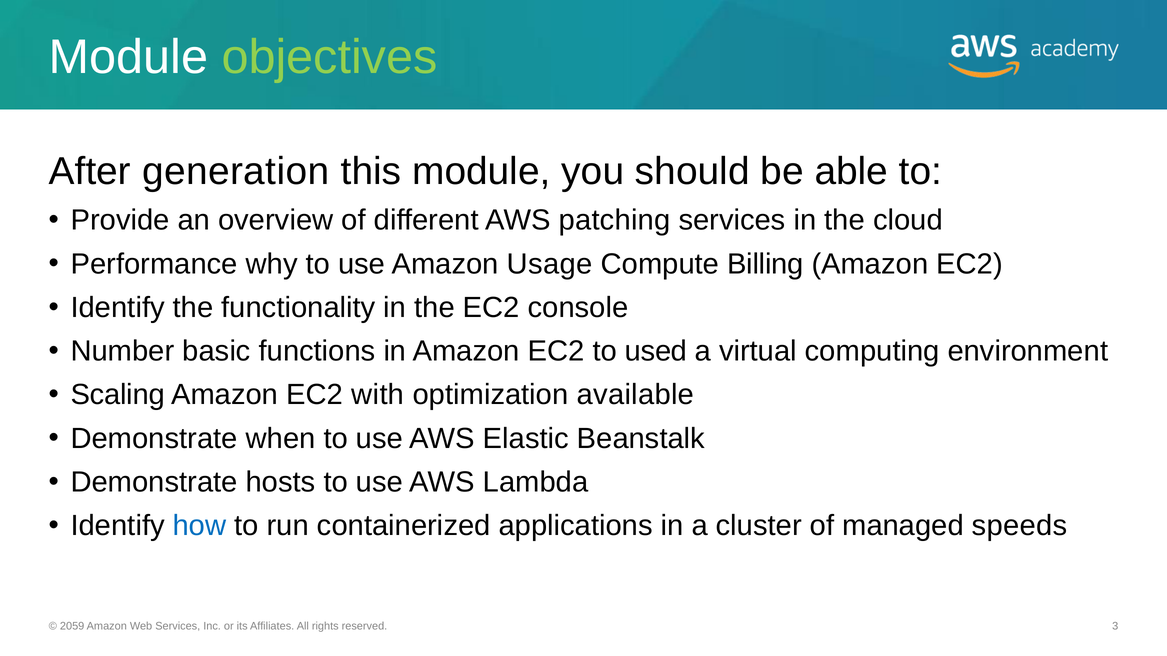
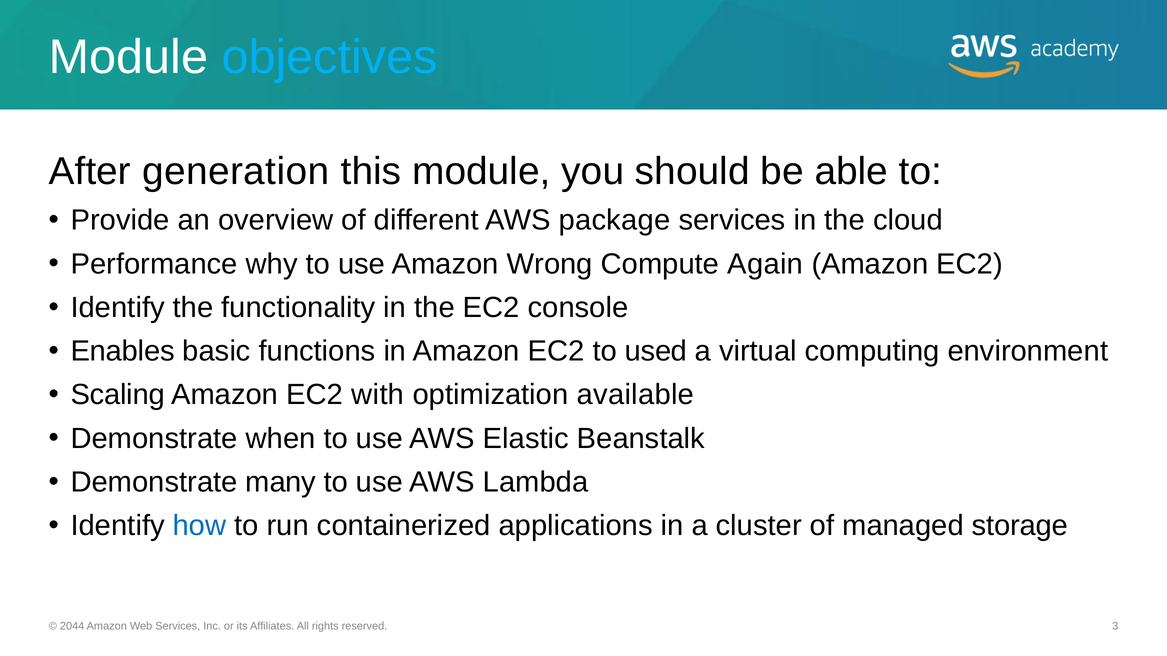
objectives colour: light green -> light blue (329, 57)
patching: patching -> package (615, 220)
Usage: Usage -> Wrong (550, 264)
Billing: Billing -> Again (765, 264)
Number: Number -> Enables (123, 351)
hosts: hosts -> many (281, 482)
speeds: speeds -> storage (1020, 526)
2059: 2059 -> 2044 (72, 627)
